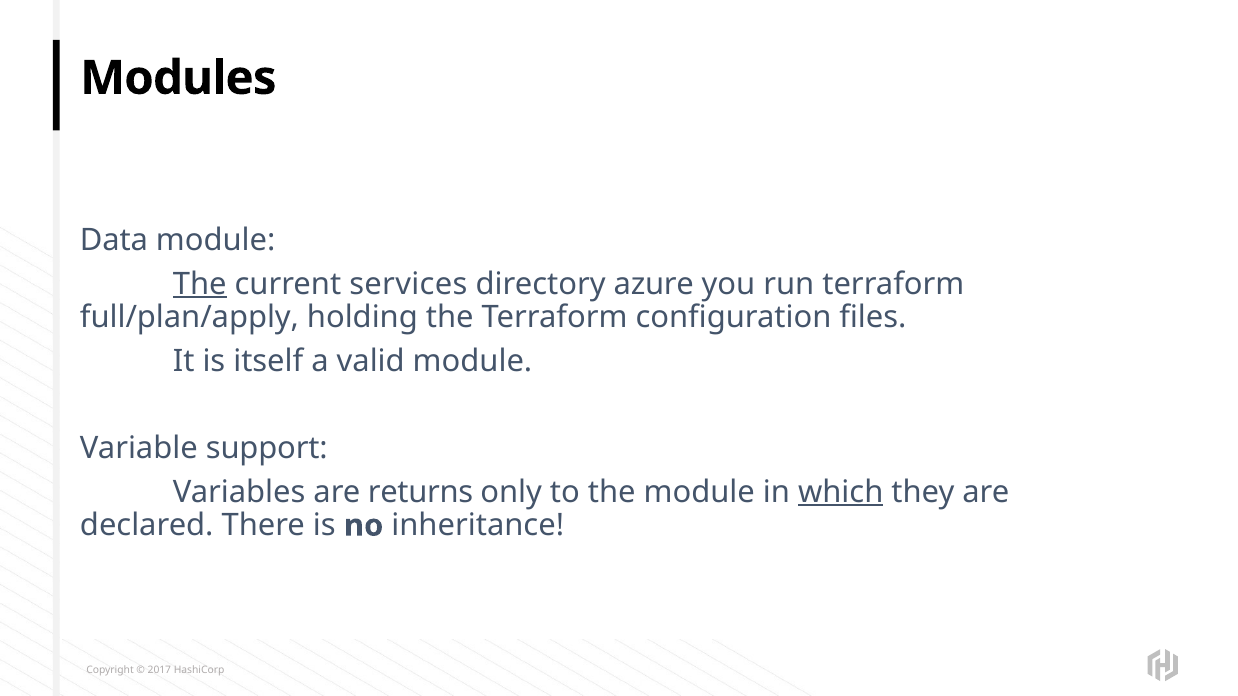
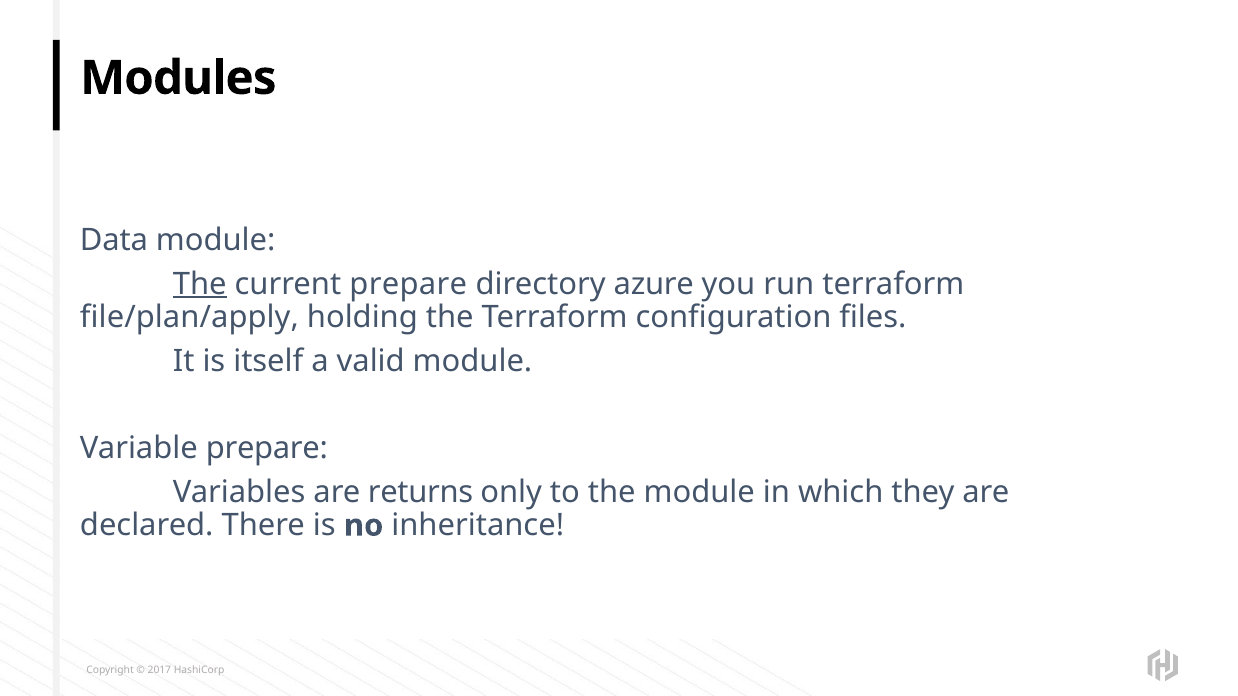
current services: services -> prepare (408, 284)
full/plan/apply: full/plan/apply -> file/plan/apply (189, 317)
Variable support: support -> prepare (267, 449)
which underline: present -> none (841, 492)
